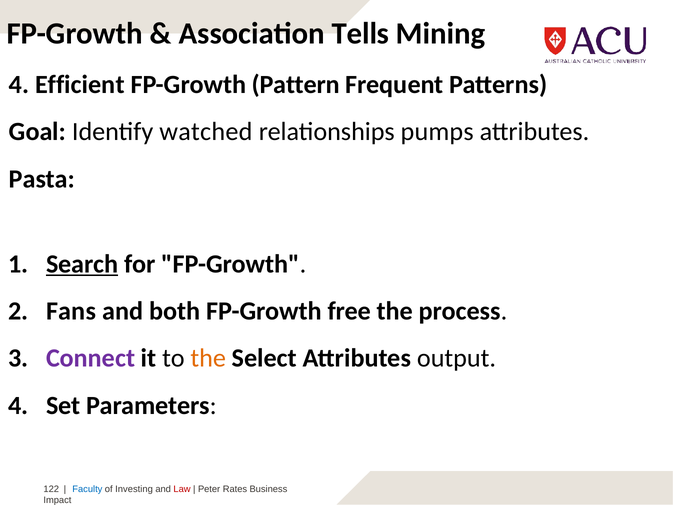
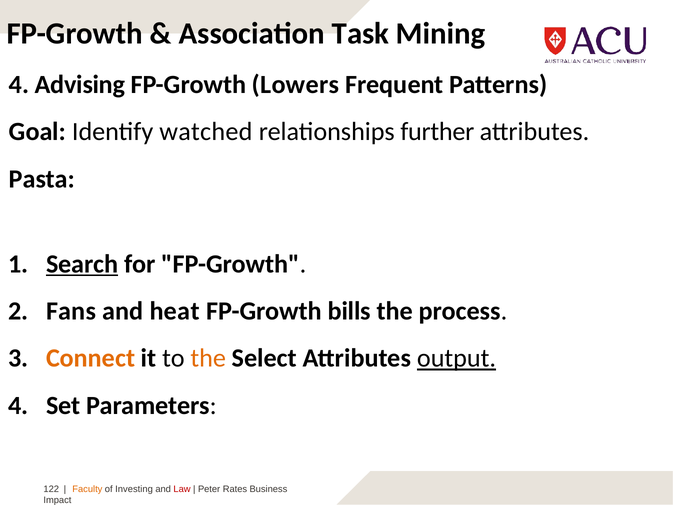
Tells: Tells -> Task (360, 33)
Efficient: Efficient -> Advising (80, 85)
Pattern: Pattern -> Lowers (296, 85)
pumps: pumps -> further (437, 132)
both: both -> heat (175, 311)
free: free -> bills (349, 311)
Connect colour: purple -> orange (91, 358)
output underline: none -> present (456, 358)
Faculty colour: blue -> orange (87, 489)
